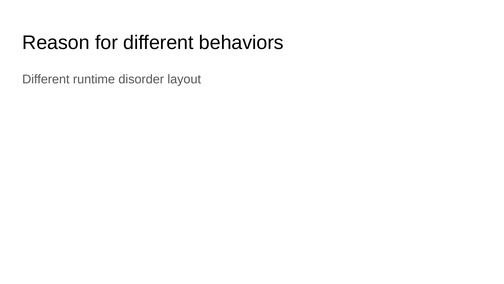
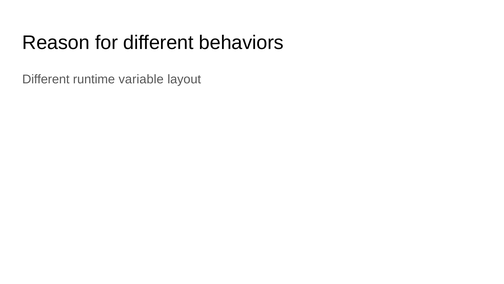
disorder: disorder -> variable (141, 79)
